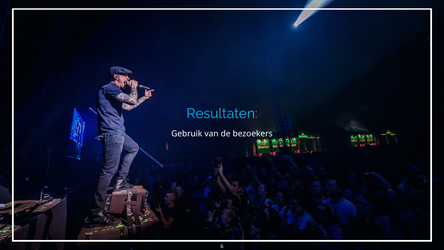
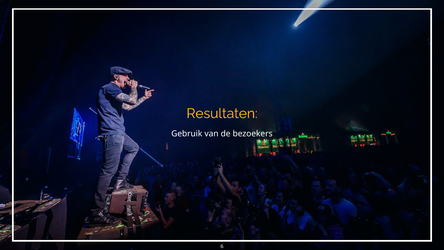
Resultaten colour: light blue -> yellow (222, 113)
